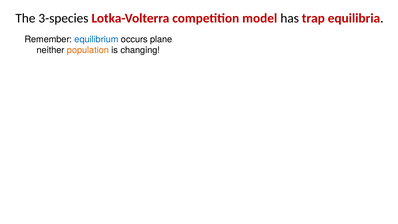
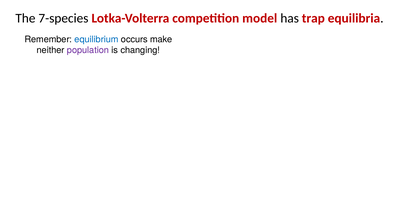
3-species: 3-species -> 7-species (63, 18)
plane: plane -> make (161, 39)
population colour: orange -> purple (88, 50)
